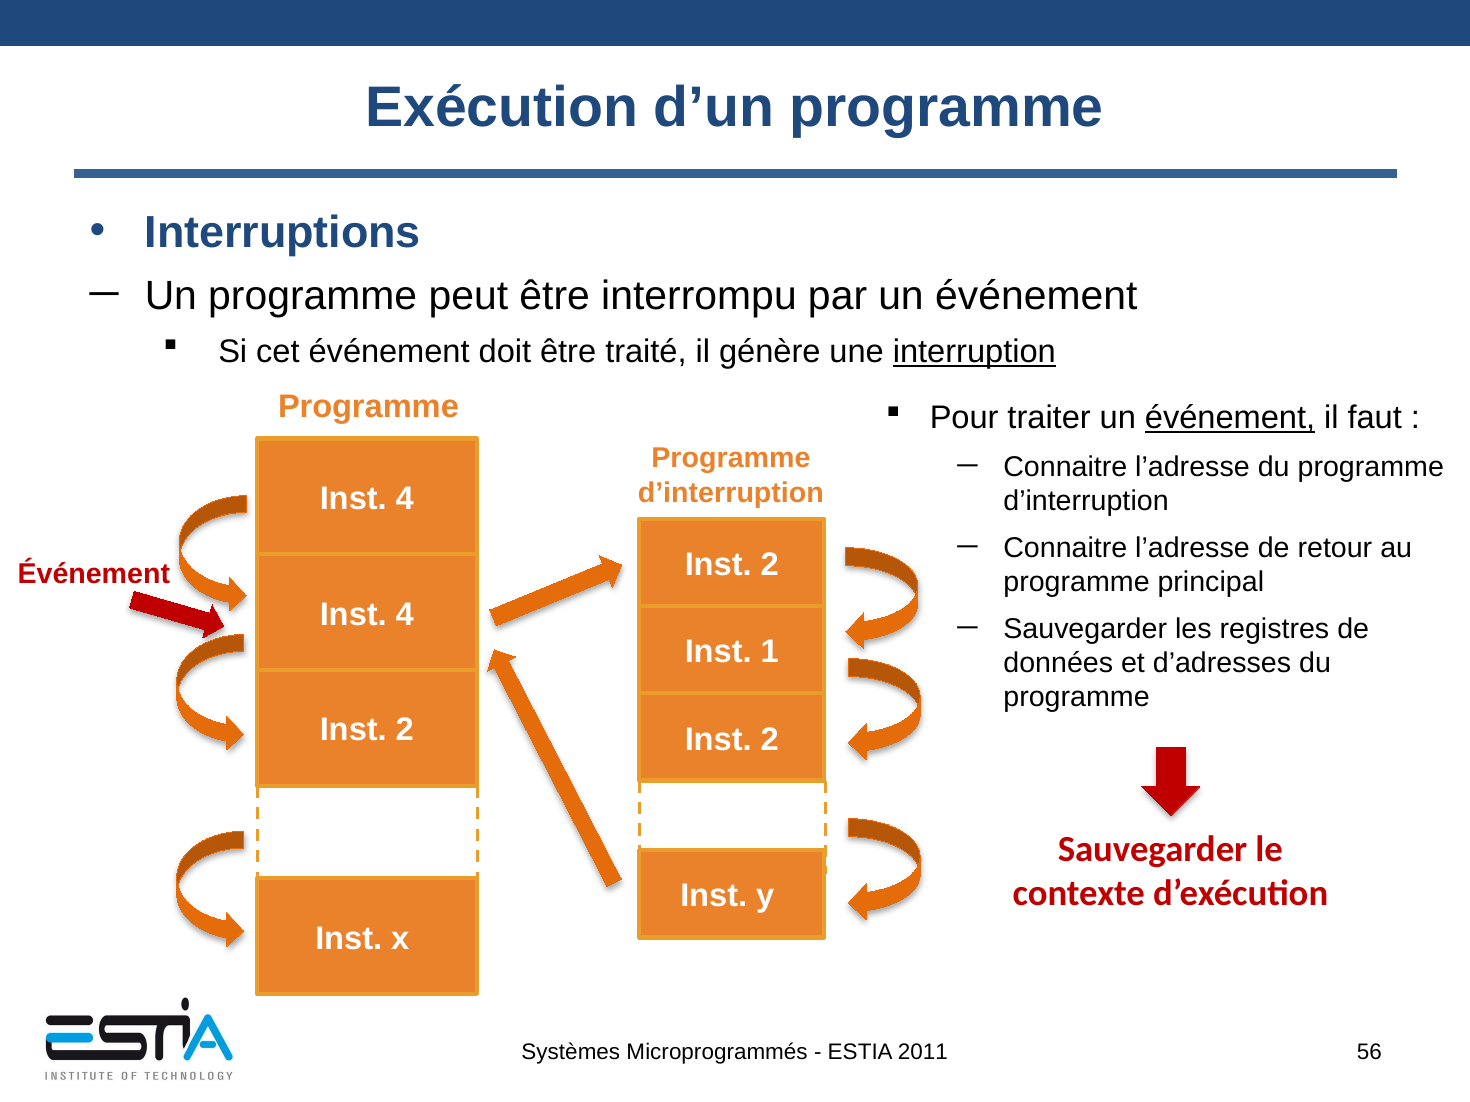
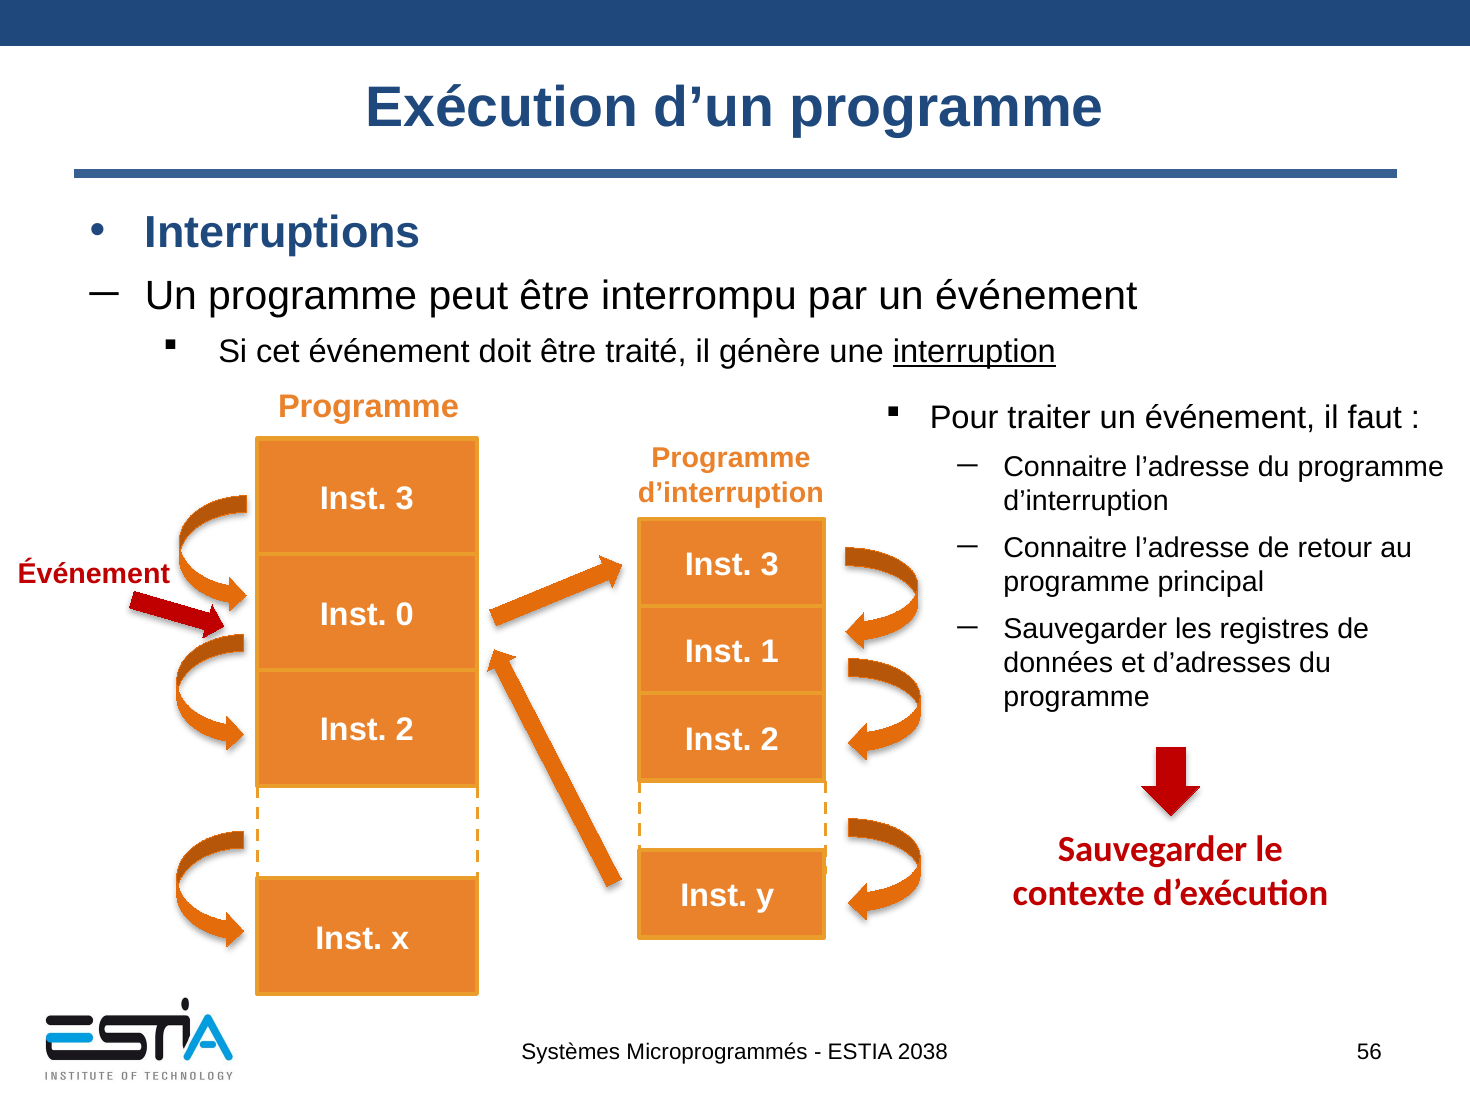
événement underline: present -> none (1230, 418)
4: 4 -> 3 (405, 499)
2: 2 -> 3 (770, 565)
4: 4 -> 0 (405, 615)
2011: 2011 -> 2038 (923, 1053)
